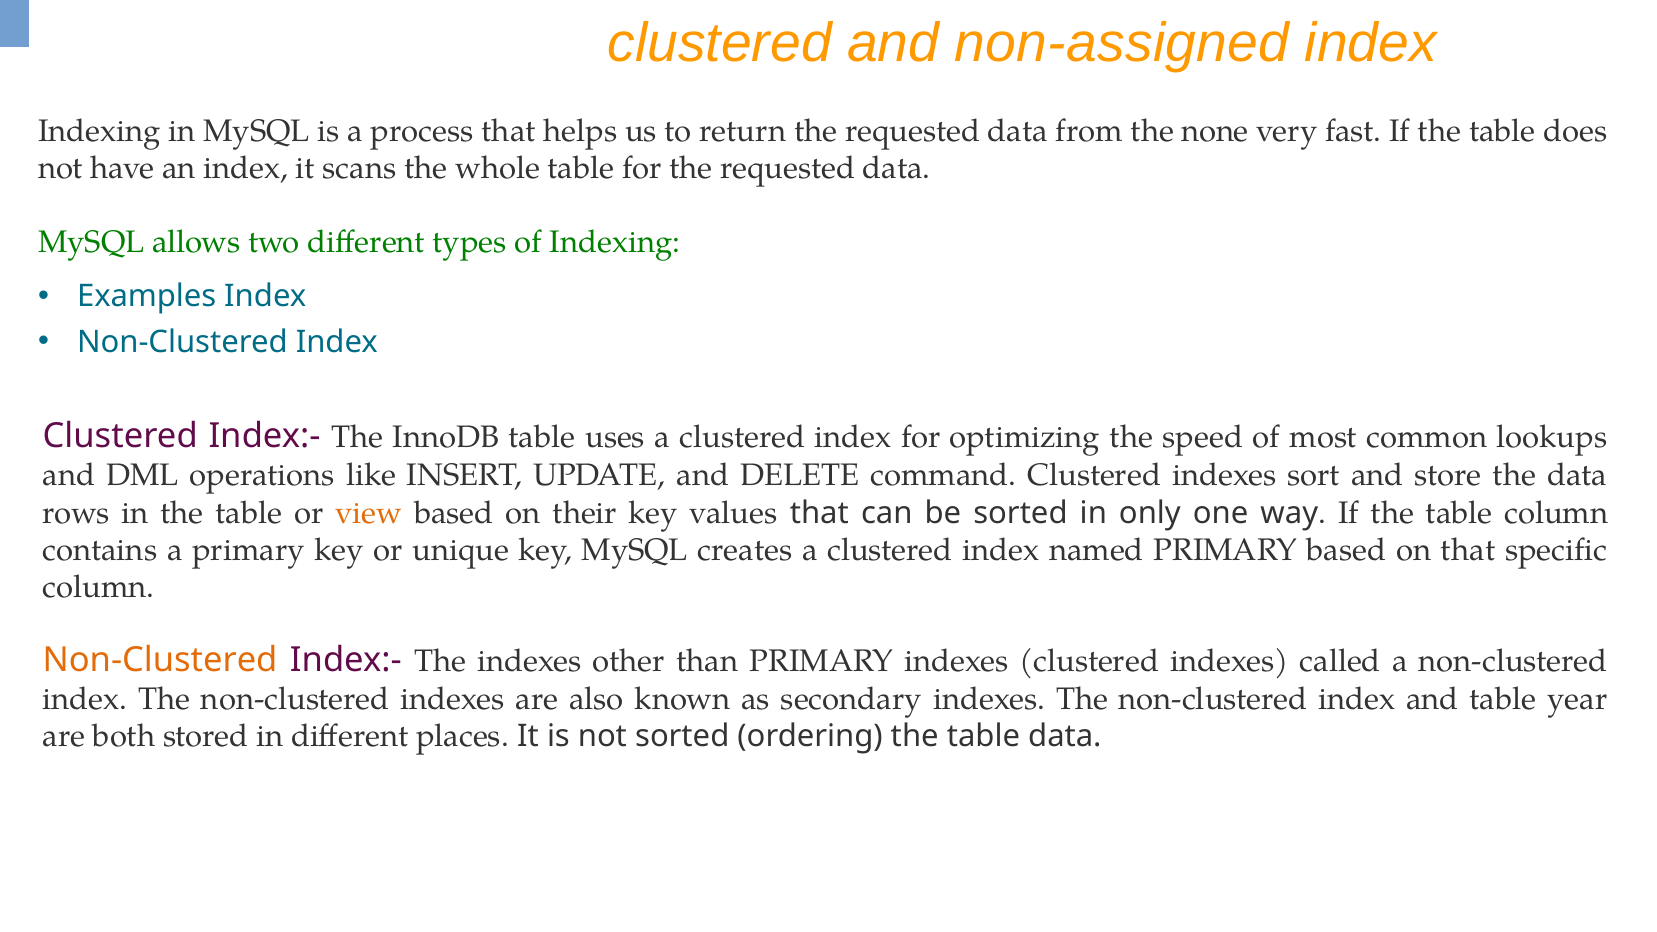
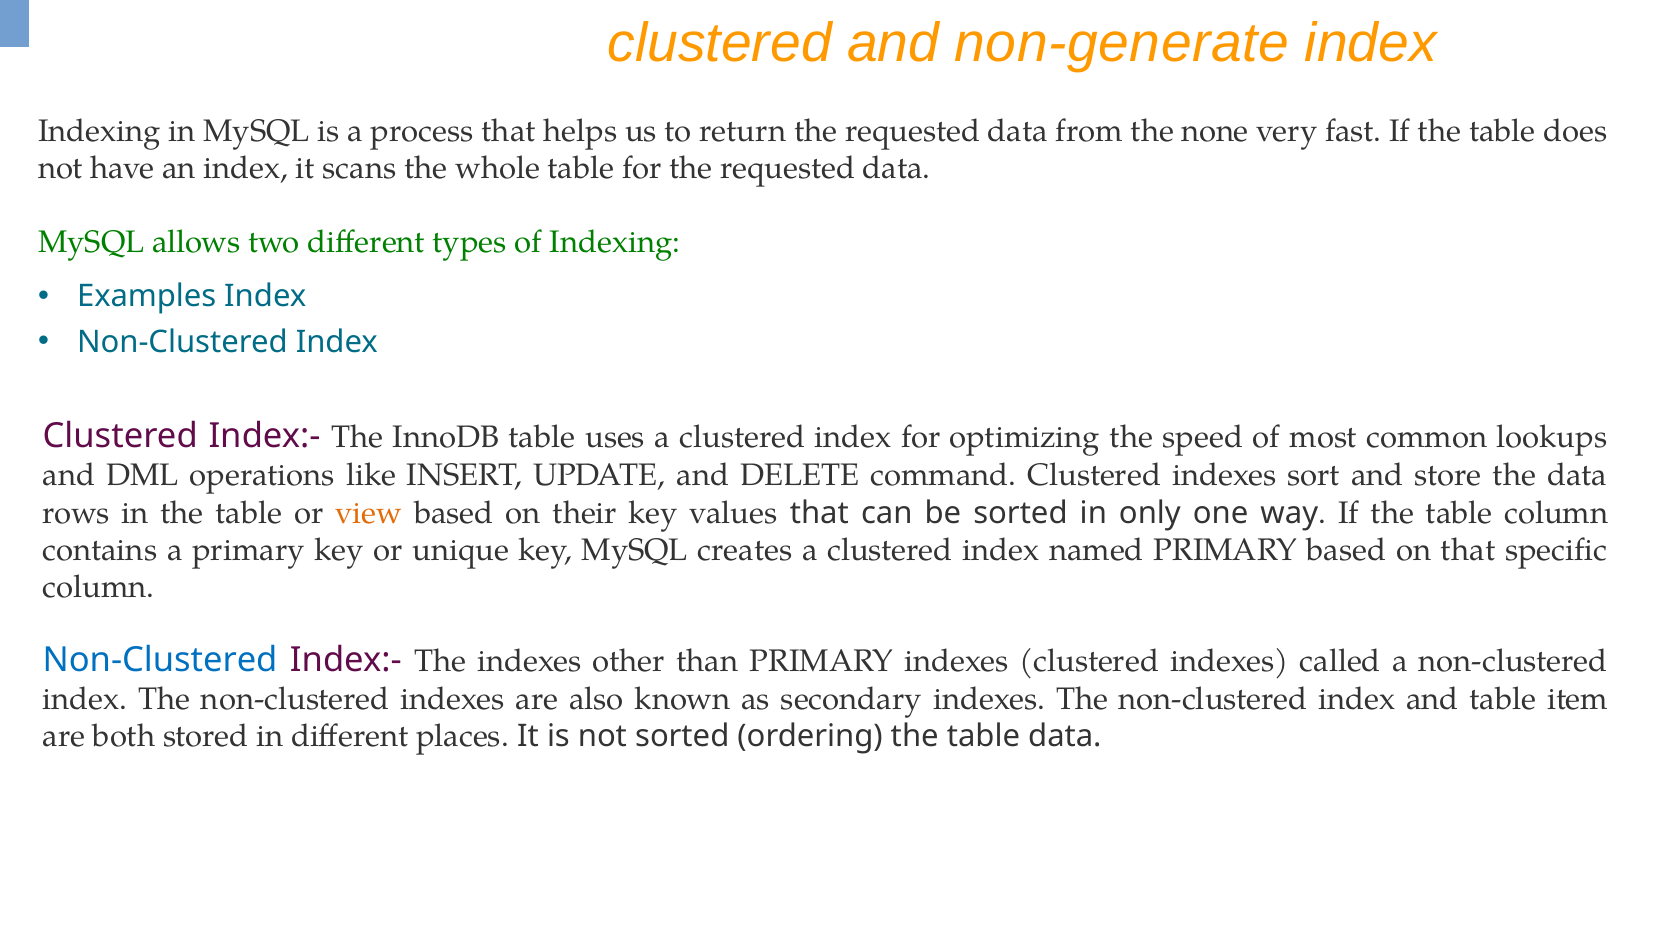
non-assigned: non-assigned -> non-generate (1122, 43)
Non-Clustered colour: orange -> blue (160, 660)
year: year -> item (1578, 699)
